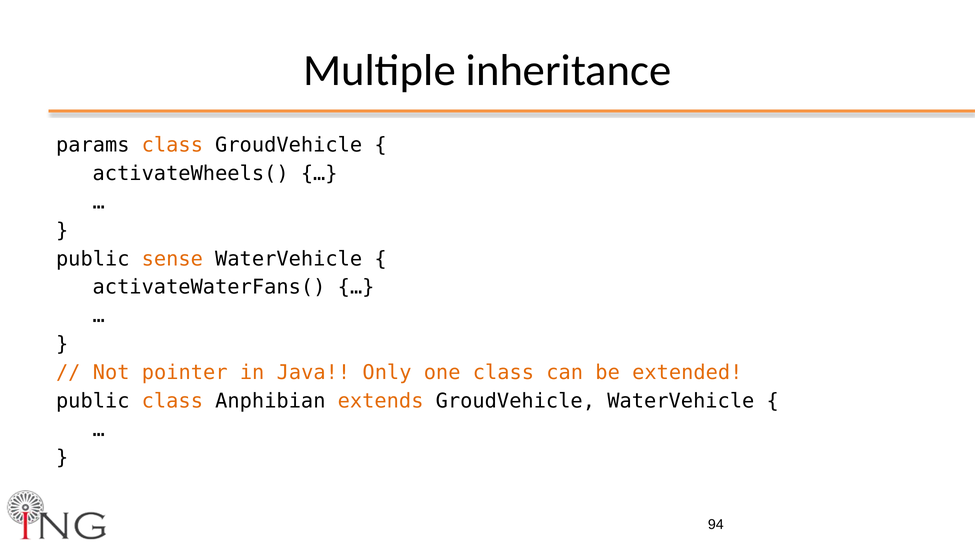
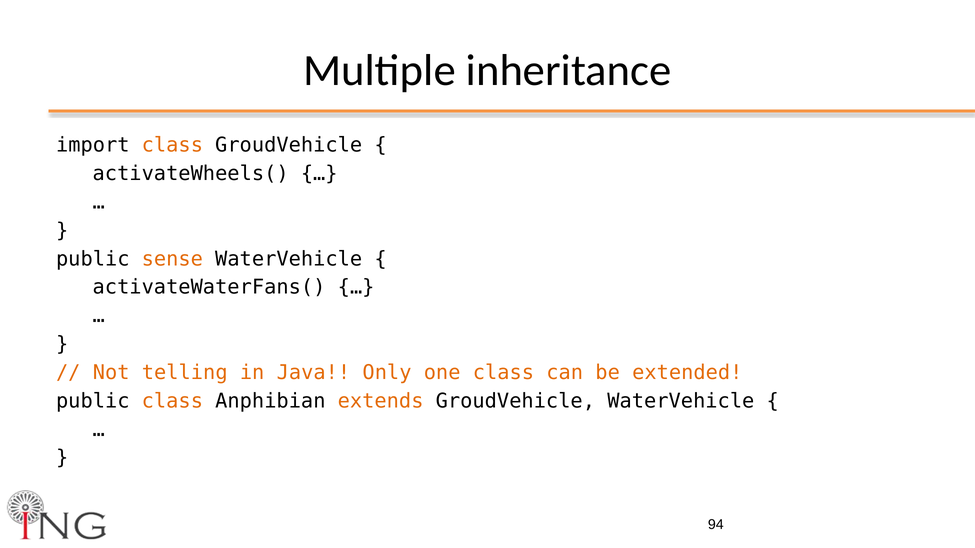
params: params -> import (93, 145)
pointer: pointer -> telling (185, 373)
